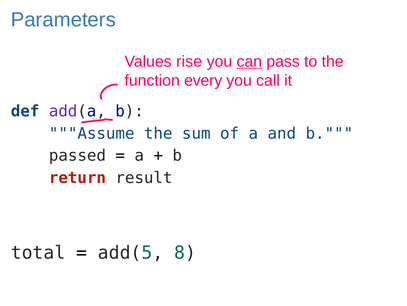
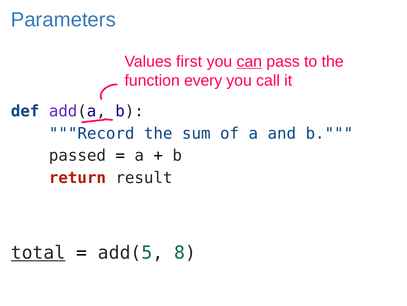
rise: rise -> first (189, 61)
Assume: Assume -> Record (92, 133)
total underline: none -> present (38, 252)
